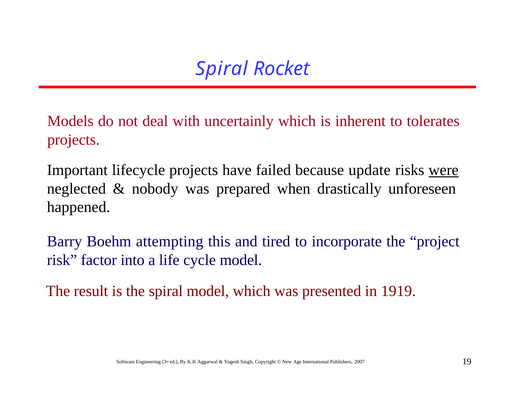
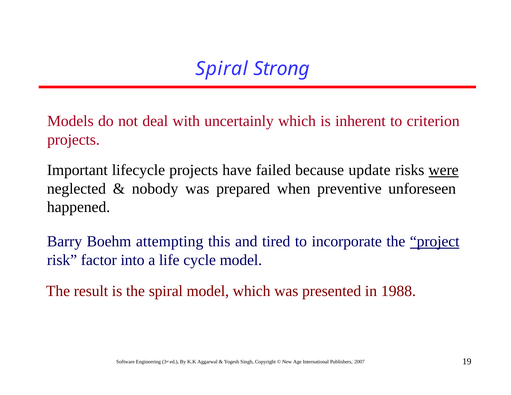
Rocket: Rocket -> Strong (282, 69)
tolerates: tolerates -> criterion (433, 121)
drastically: drastically -> preventive (349, 188)
project underline: none -> present (435, 241)
1919: 1919 -> 1988 (398, 291)
